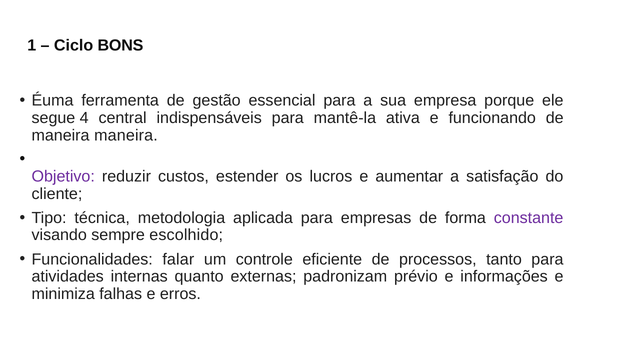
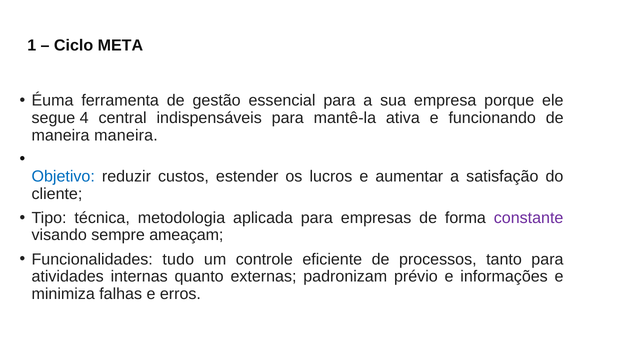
BONS: BONS -> META (120, 46)
Objetivo colour: purple -> blue (63, 177)
escolhido: escolhido -> ameaçam (186, 235)
falar: falar -> tudo (178, 259)
